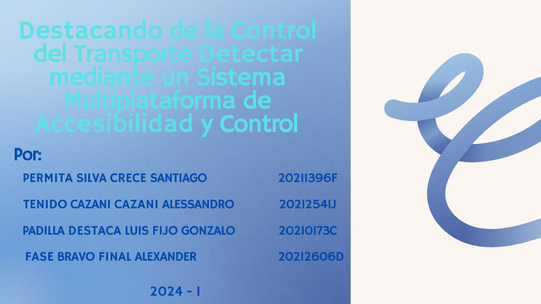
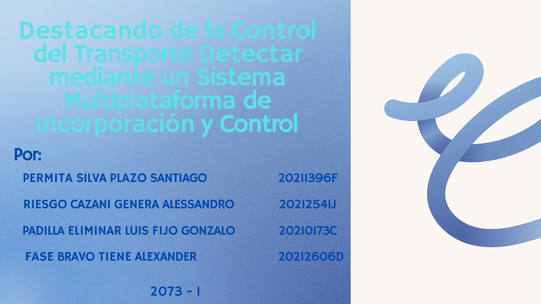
Accesibilidad: Accesibilidad -> Incorporación (115, 124)
CRECE: CRECE -> PLAZO (128, 178)
TENIDO: TENIDO -> RIESGO (45, 204)
CAZANI CAZANI: CAZANI -> GENERA (137, 204)
DESTACA: DESTACA -> ELIMINAR (95, 231)
FINAL: FINAL -> TIENE (115, 257)
2024: 2024 -> 2073 (166, 292)
